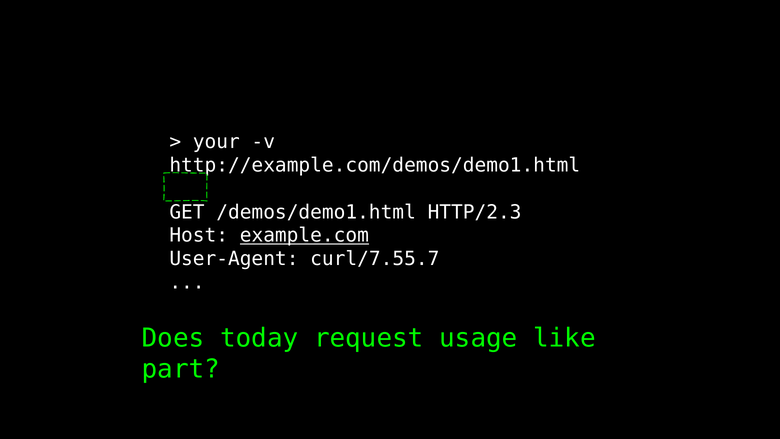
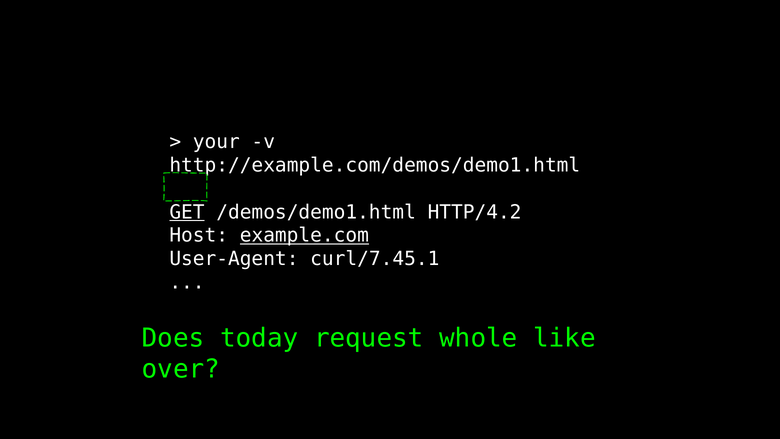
GET underline: none -> present (187, 212)
HTTP/2.3: HTTP/2.3 -> HTTP/4.2 (475, 212)
curl/7.55.7: curl/7.55.7 -> curl/7.45.1 (375, 259)
usage: usage -> whole (478, 338)
part: part -> over (181, 369)
